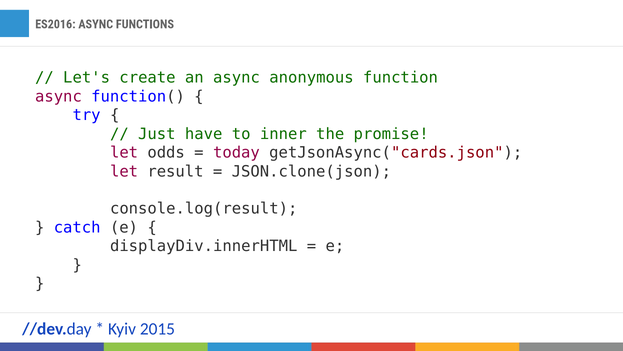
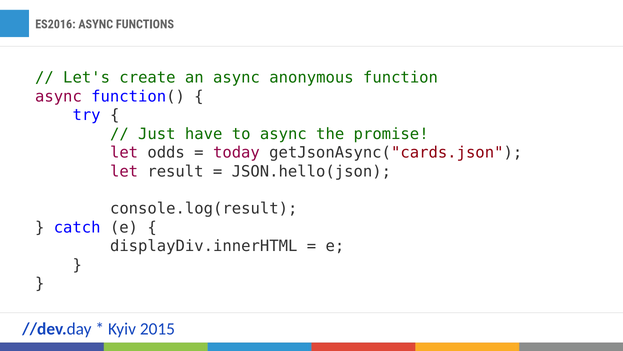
to inner: inner -> async (283, 134)
JSON.clone(json: JSON.clone(json -> JSON.hello(json (311, 171)
